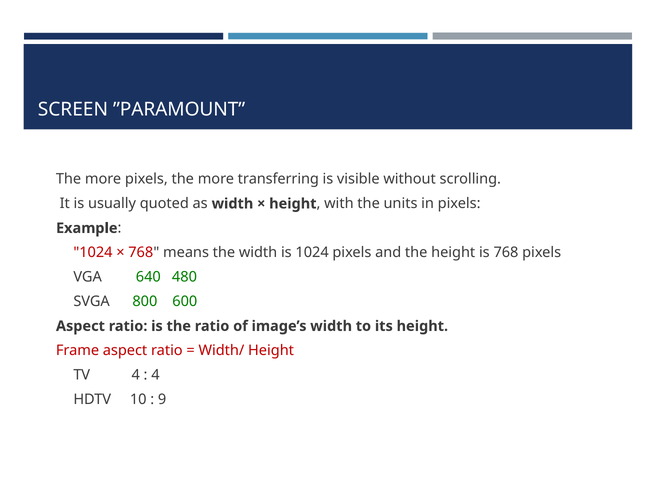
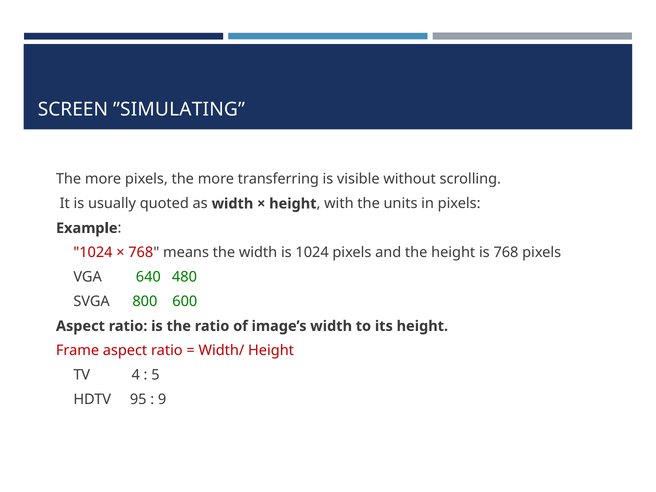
”PARAMOUNT: ”PARAMOUNT -> ”SIMULATING (179, 110)
4: 4 -> 5 (156, 375)
10: 10 -> 95 (138, 400)
